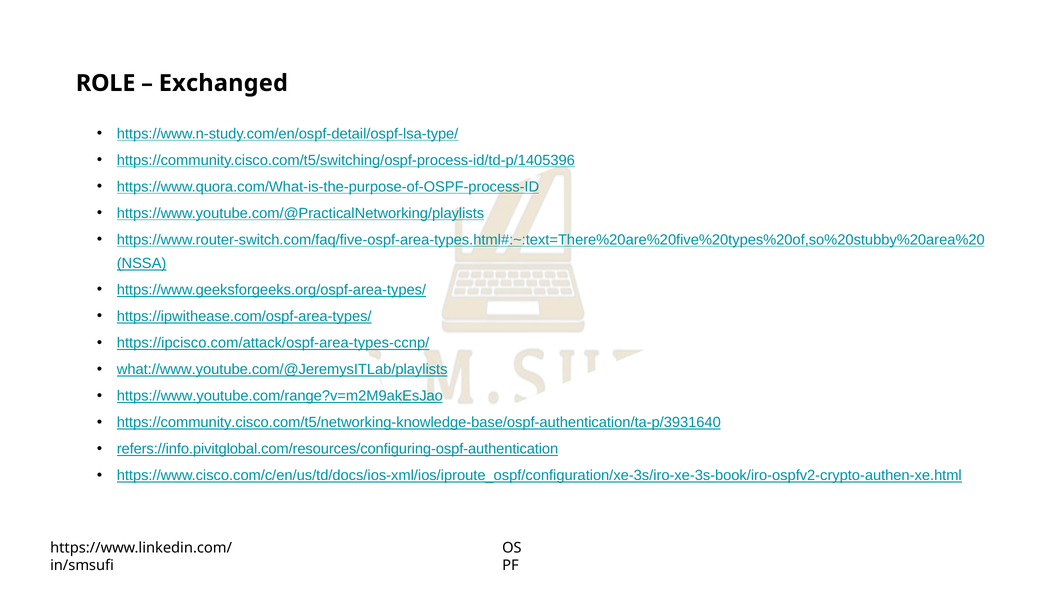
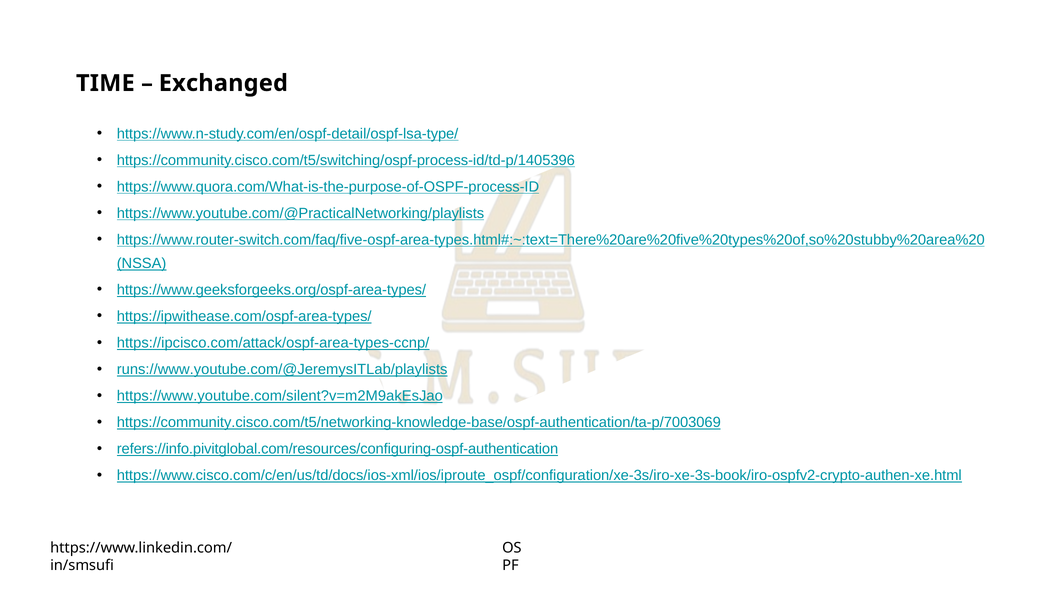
ROLE: ROLE -> TIME (105, 83)
what://www.youtube.com/@JeremysITLab/playlists: what://www.youtube.com/@JeremysITLab/playlists -> runs://www.youtube.com/@JeremysITLab/playlists (282, 369)
https://www.youtube.com/range?v=m2M9akEsJao: https://www.youtube.com/range?v=m2M9akEsJao -> https://www.youtube.com/silent?v=m2M9akEsJao (280, 396)
https://community.cisco.com/t5/networking-knowledge-base/ospf-authentication/ta-p/3931640: https://community.cisco.com/t5/networking-knowledge-base/ospf-authentication/ta-p/3931640 -> https://community.cisco.com/t5/networking-knowledge-base/ospf-authentication/ta-p/7003069 (419, 422)
